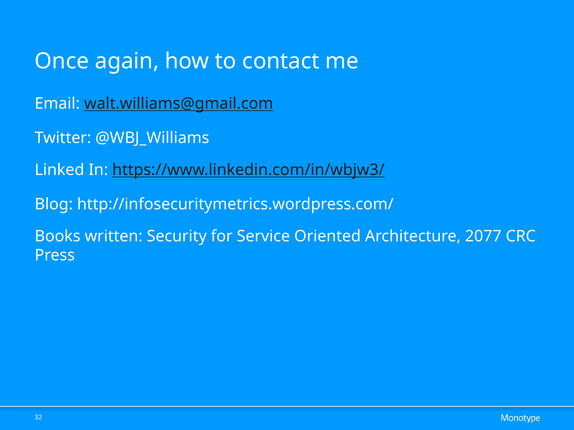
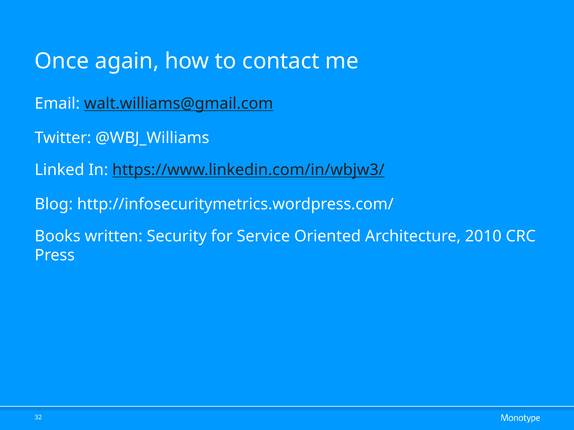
2077: 2077 -> 2010 (483, 236)
